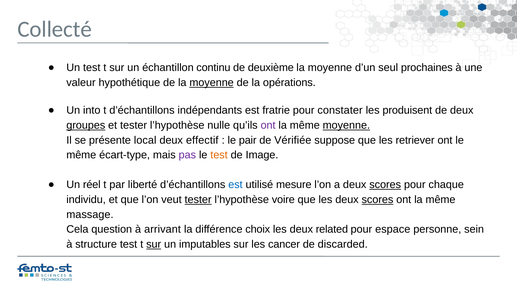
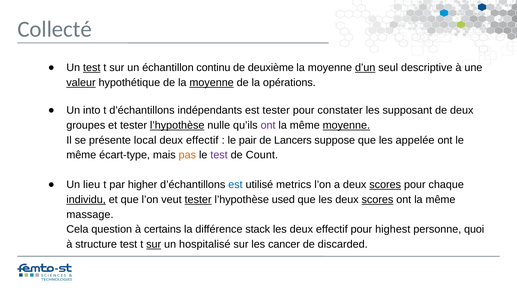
test underline: none -> present (92, 68)
d’un underline: none -> present (365, 68)
prochaines: prochaines -> descriptive (427, 68)
valeur underline: none -> present (81, 83)
est fratrie: fratrie -> tester (276, 110)
produisent: produisent -> supposant (407, 110)
groupes underline: present -> none (86, 125)
l’hypothèse underline: none -> present (177, 125)
Vérifiée: Vérifiée -> Lancers (293, 140)
retriever: retriever -> appelée (415, 140)
pas colour: purple -> orange (187, 155)
test colour: orange -> purple (219, 155)
Image: Image -> Count (262, 155)
réel: réel -> lieu (92, 185)
liberté: liberté -> higher (143, 185)
mesure: mesure -> metrics (294, 185)
individu underline: none -> present (86, 200)
voire: voire -> used (283, 200)
arrivant: arrivant -> certains (163, 229)
choix: choix -> stack (258, 229)
les deux related: related -> effectif (332, 229)
espace: espace -> highest (393, 229)
sein: sein -> quoi (474, 229)
imputables: imputables -> hospitalisé (205, 244)
